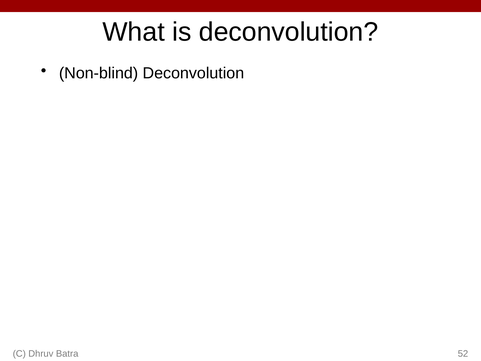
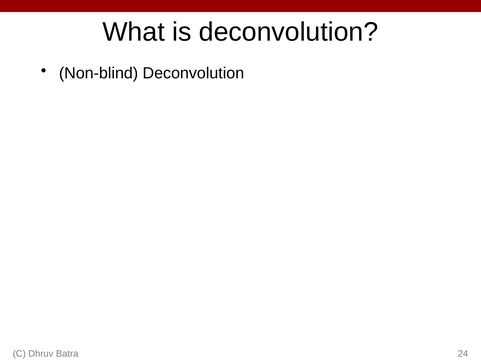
52: 52 -> 24 (463, 353)
